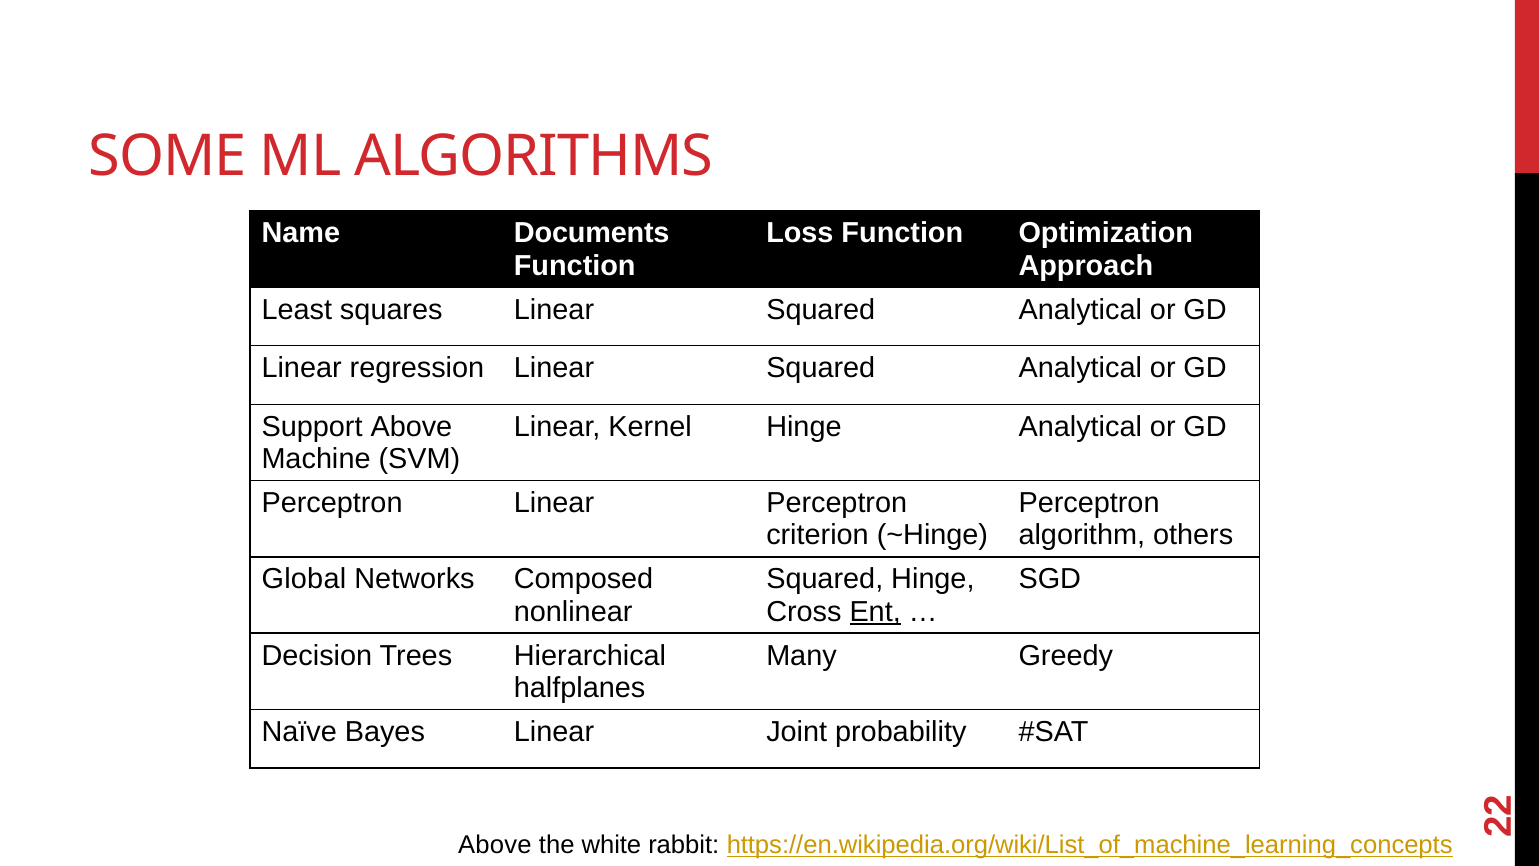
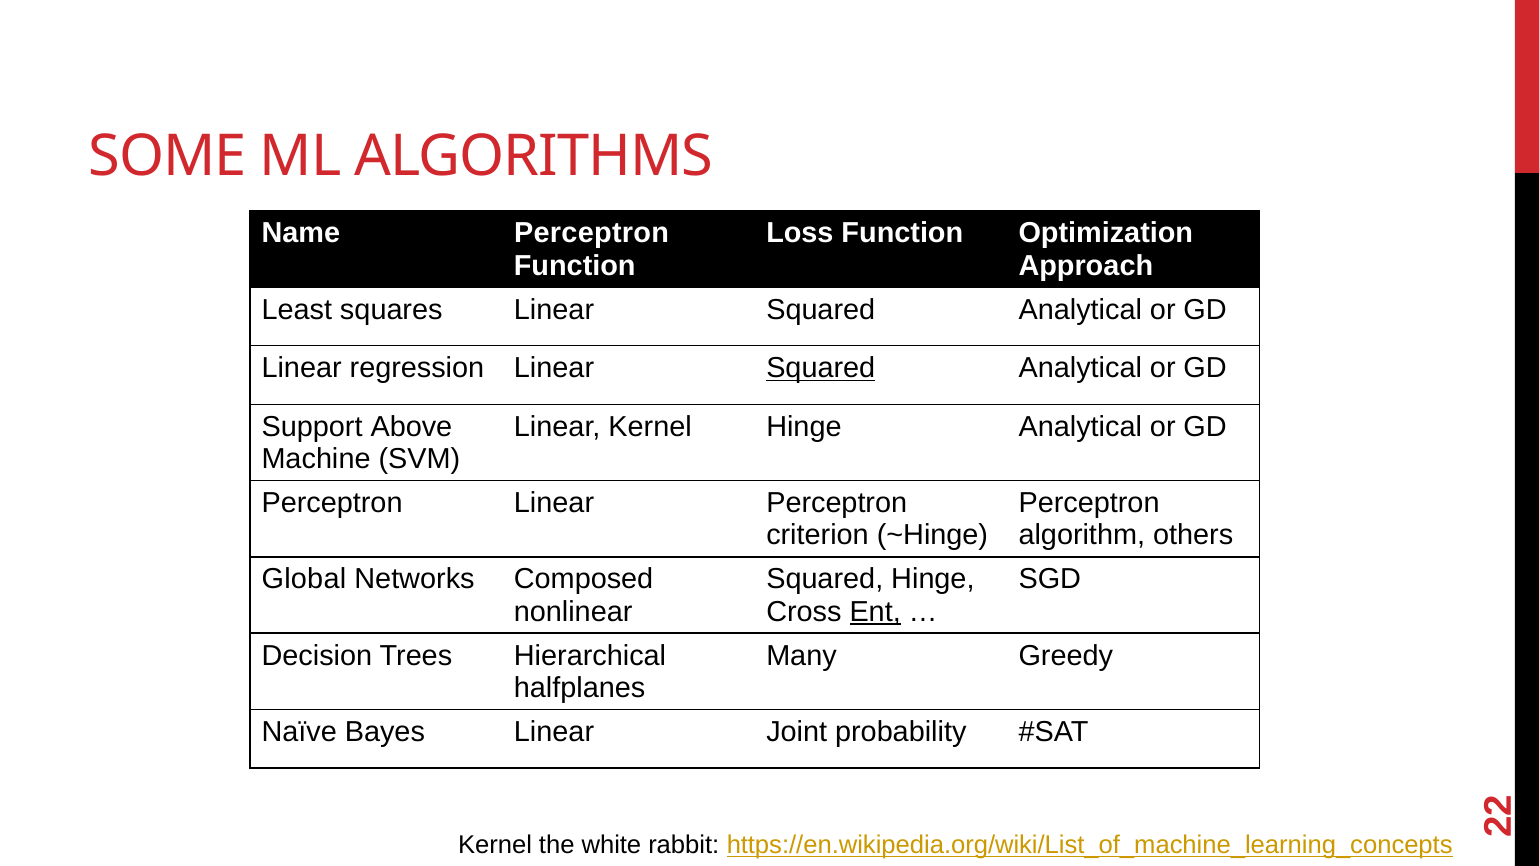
Name Documents: Documents -> Perceptron (592, 233)
Squared underline: none -> present (821, 368)
Above: Above -> Kernel (495, 845)
